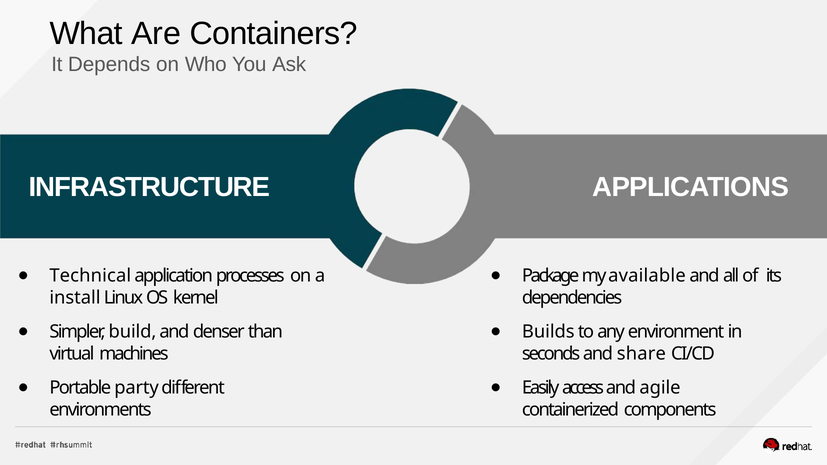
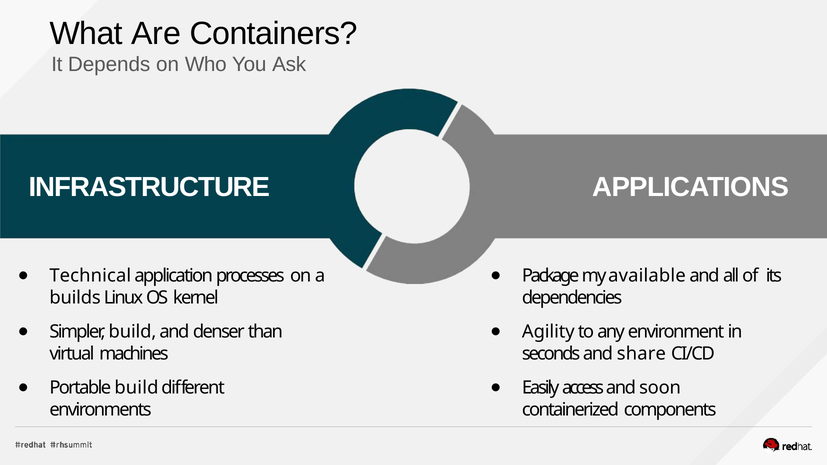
install: install -> builds (75, 298)
Builds: Builds -> Agility (548, 332)
Portable party: party -> build (136, 388)
agile: agile -> soon (660, 388)
